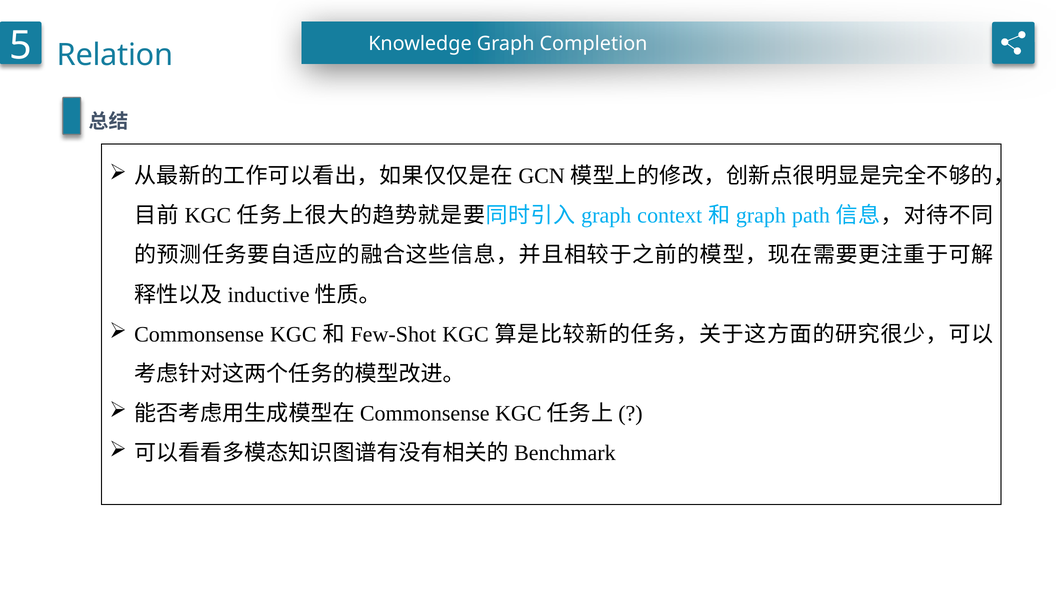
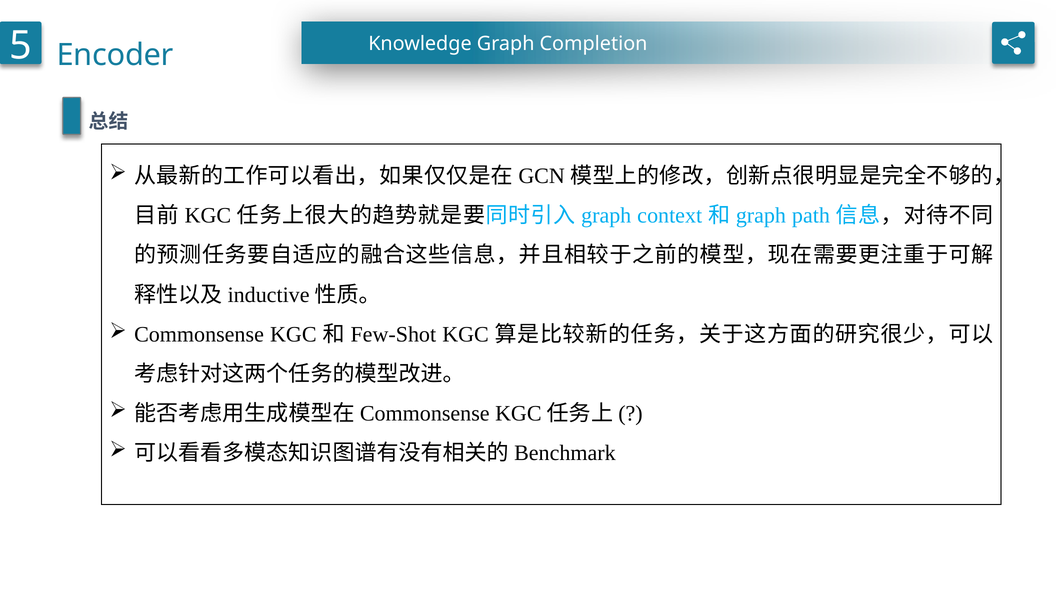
Relation: Relation -> Encoder (115, 55)
